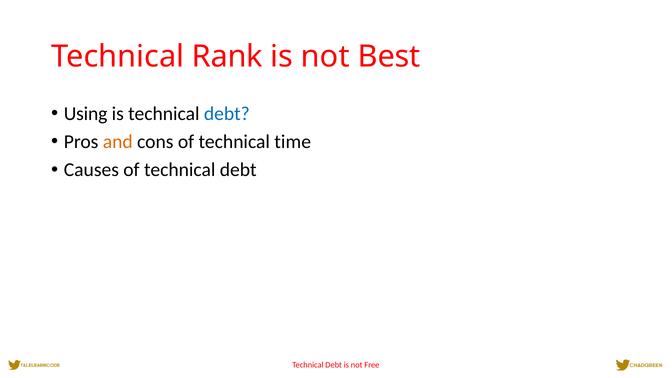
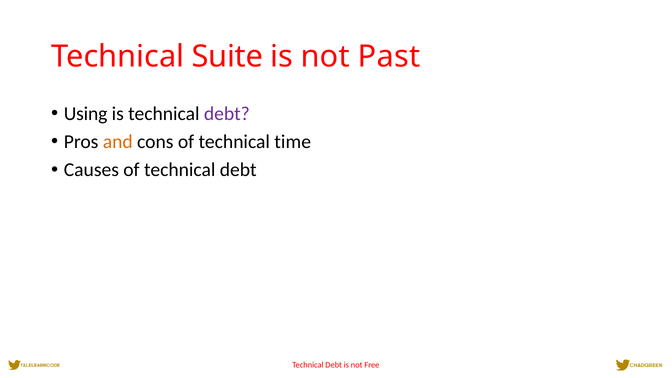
Rank: Rank -> Suite (227, 56)
Best: Best -> Past (389, 56)
debt colour: blue -> purple (227, 114)
